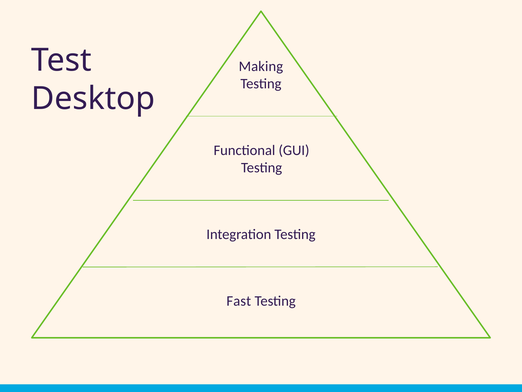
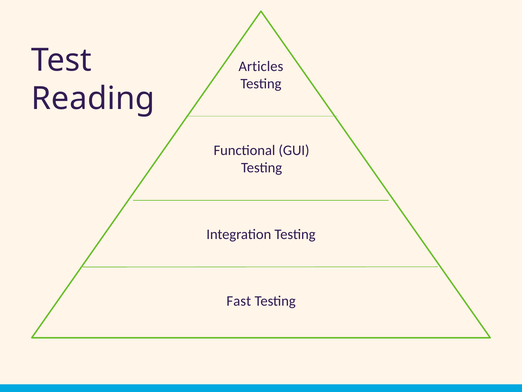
Making: Making -> Articles (261, 66)
Desktop: Desktop -> Reading (93, 98)
